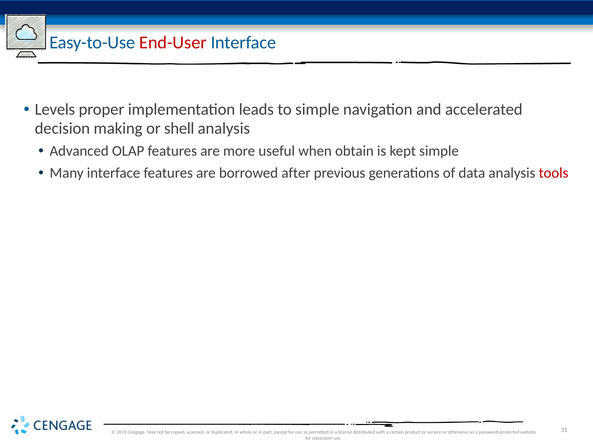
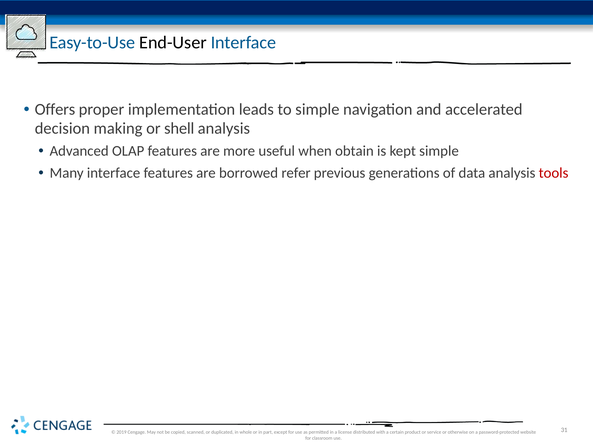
End-User colour: red -> black (173, 42)
Levels: Levels -> Offers (55, 109)
after: after -> refer (296, 173)
